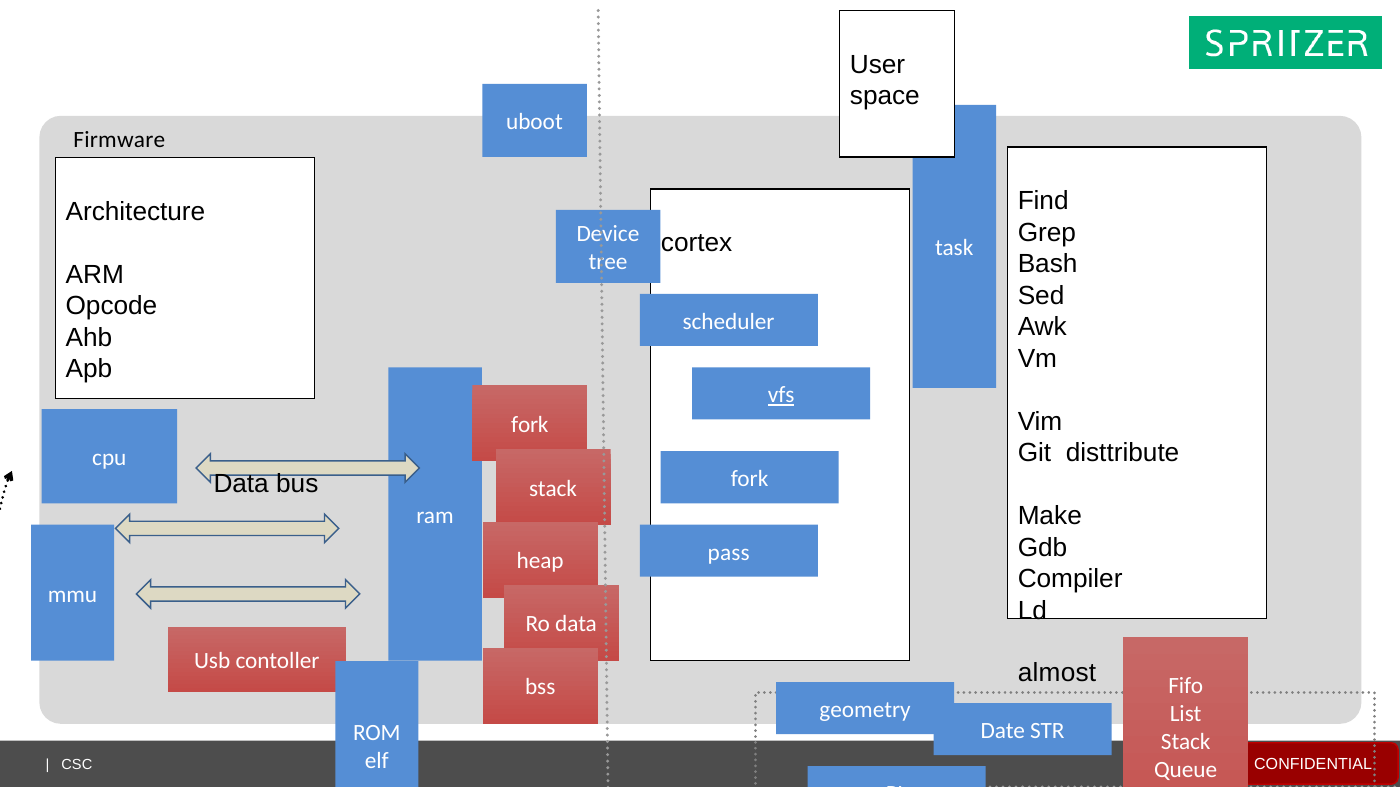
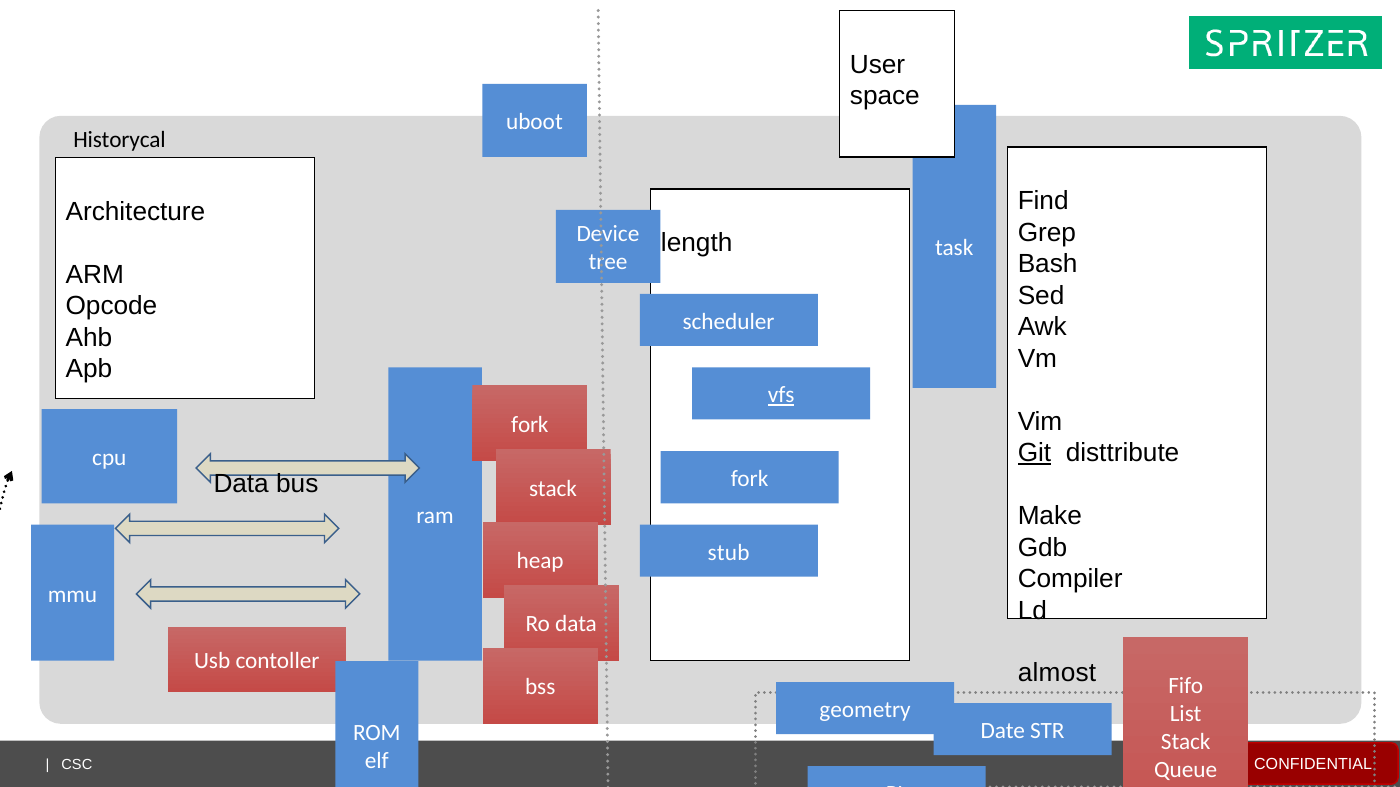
Firmware: Firmware -> Historycal (120, 140)
cortex: cortex -> length (697, 243)
Git underline: none -> present (1035, 453)
pass: pass -> stub (729, 552)
